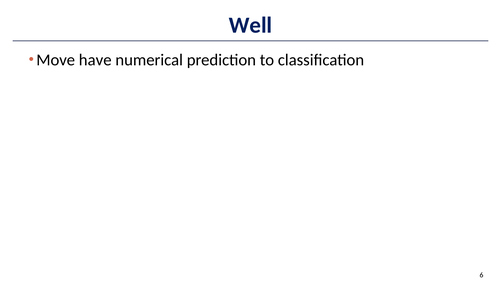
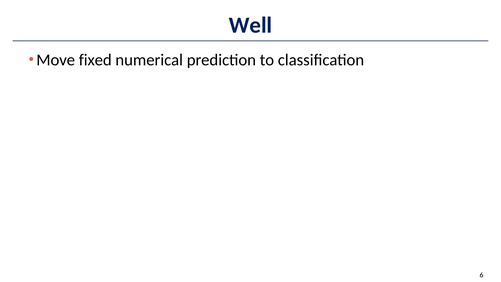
have: have -> fixed (95, 60)
